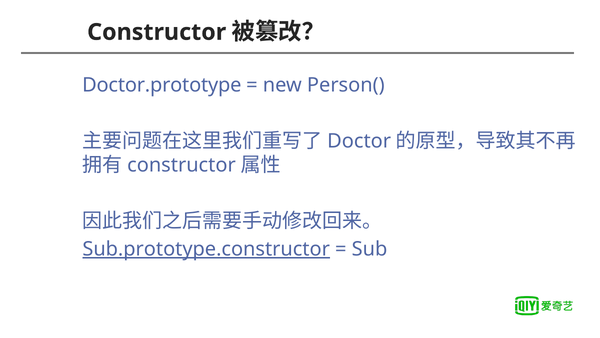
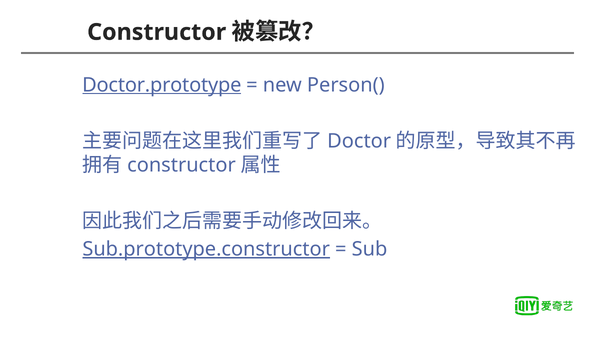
Doctor.prototype underline: none -> present (162, 85)
